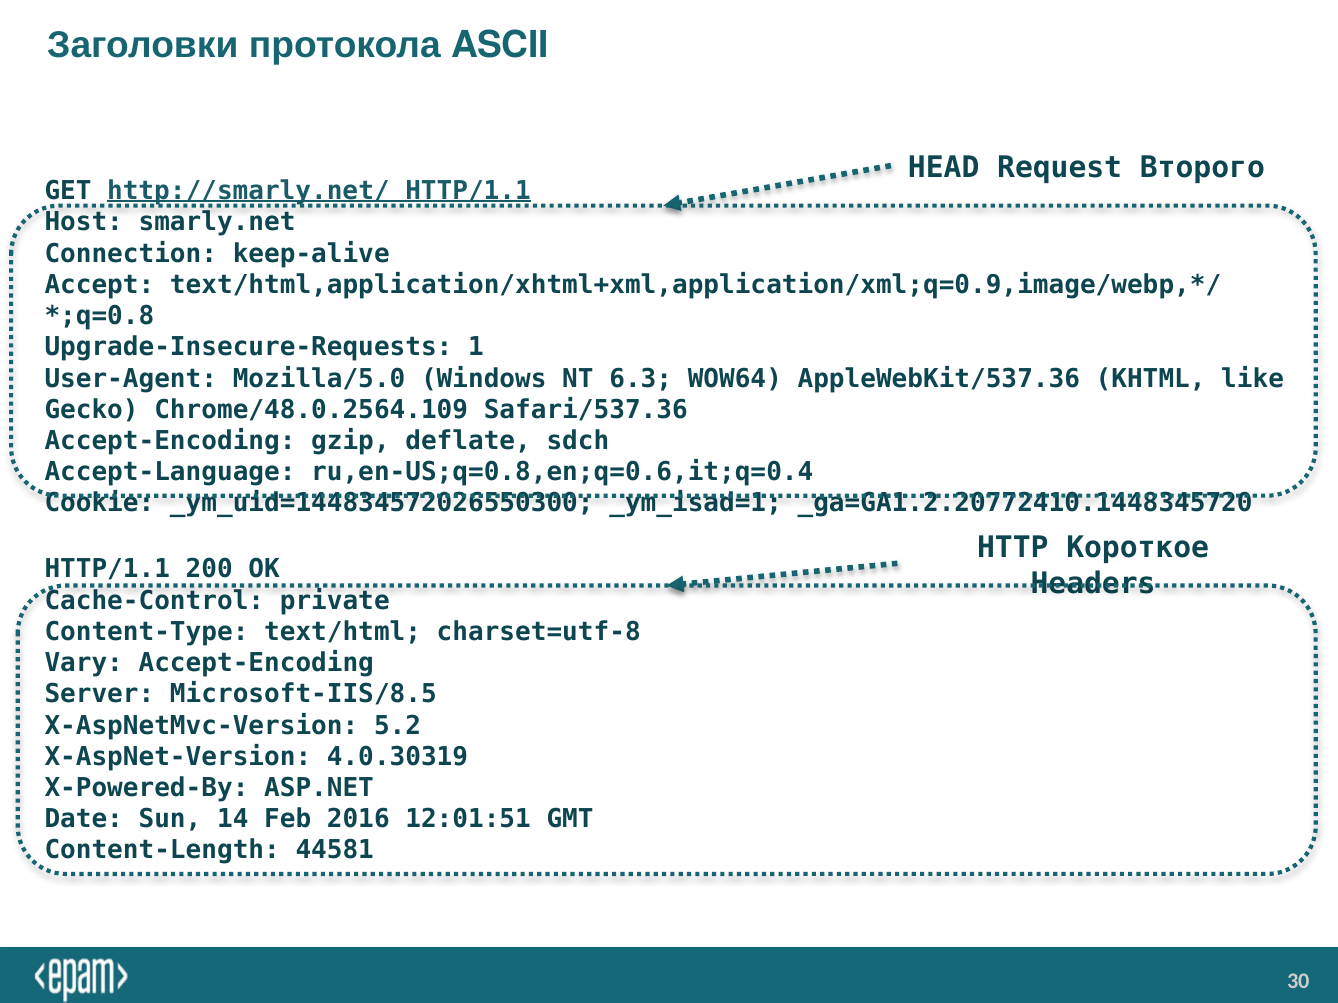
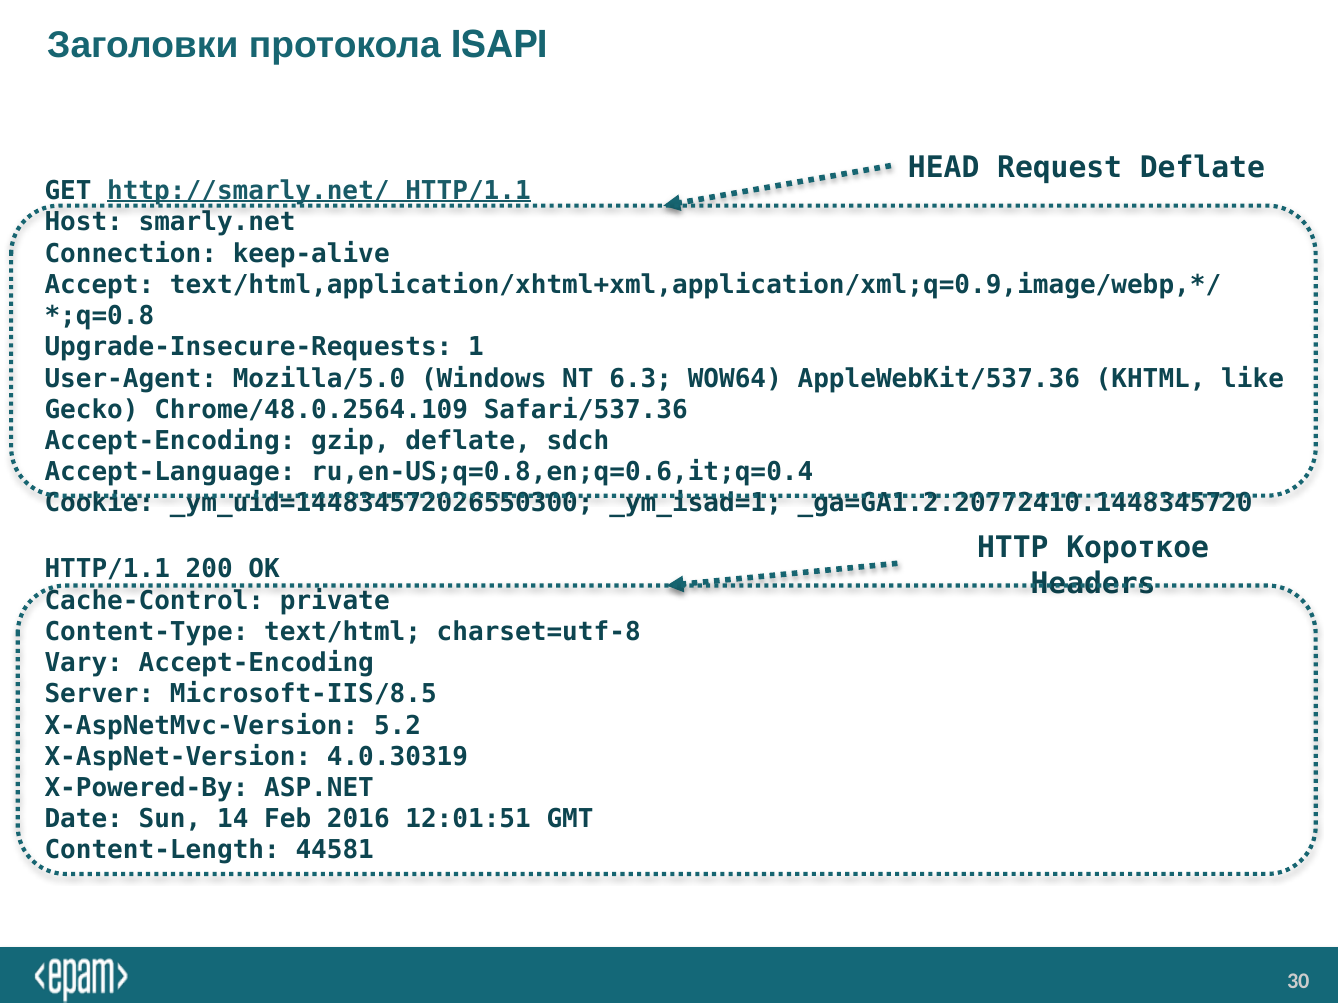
ASCII: ASCII -> ISAPI (500, 45)
Request Второго: Второго -> Deflate (1202, 168)
